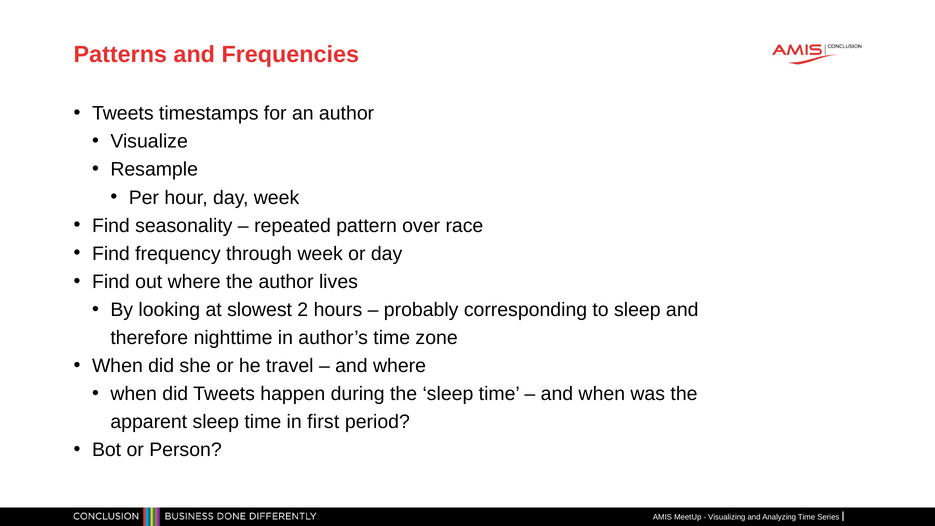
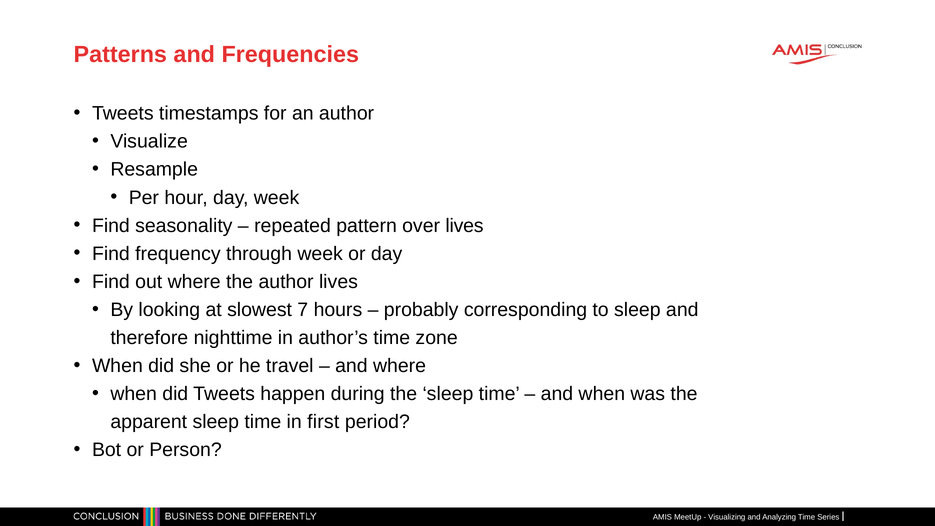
over race: race -> lives (465, 226)
2: 2 -> 7 (303, 310)
